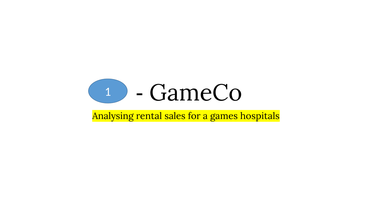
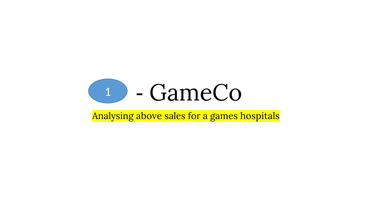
rental: rental -> above (149, 116)
